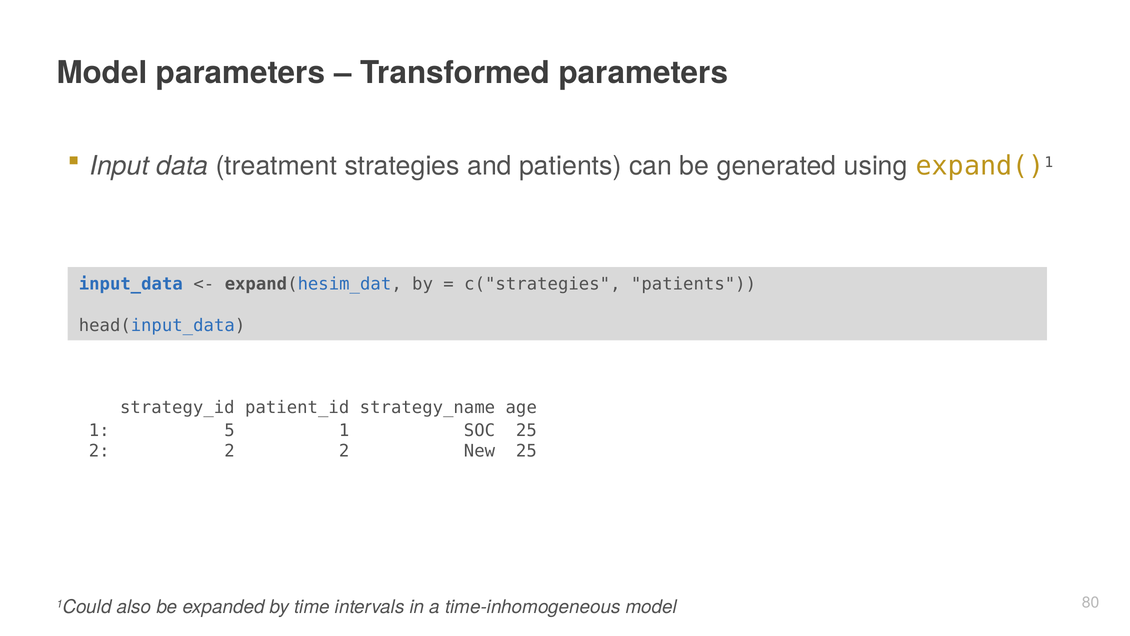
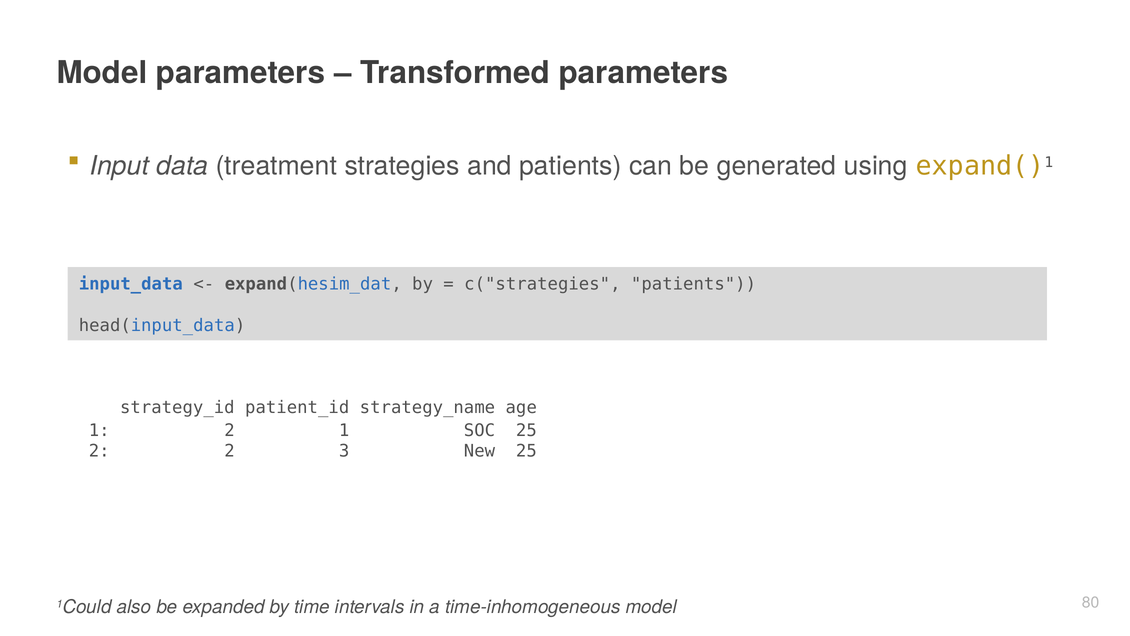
1 5: 5 -> 2 (230, 430)
2 2 2: 2 -> 3 (344, 451)
